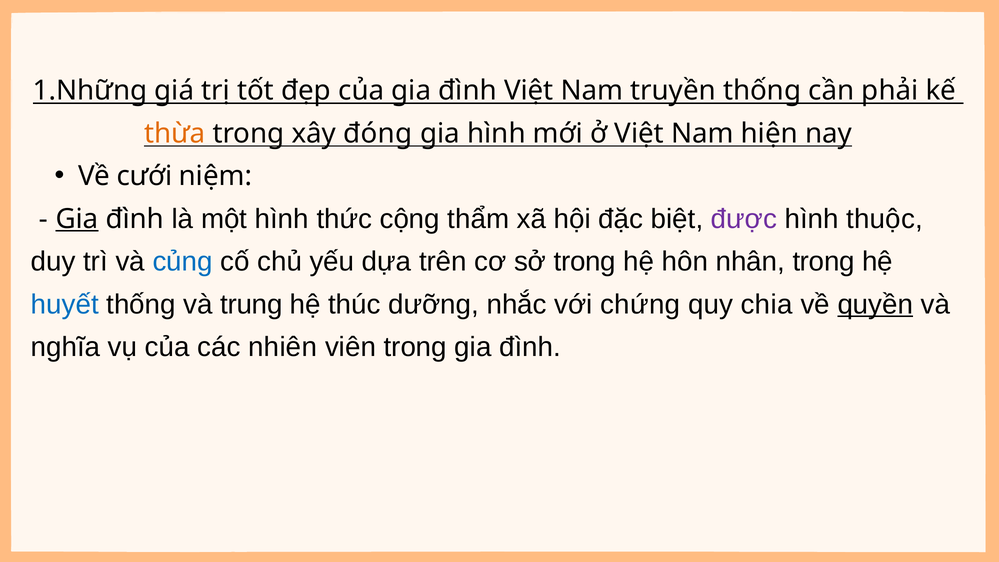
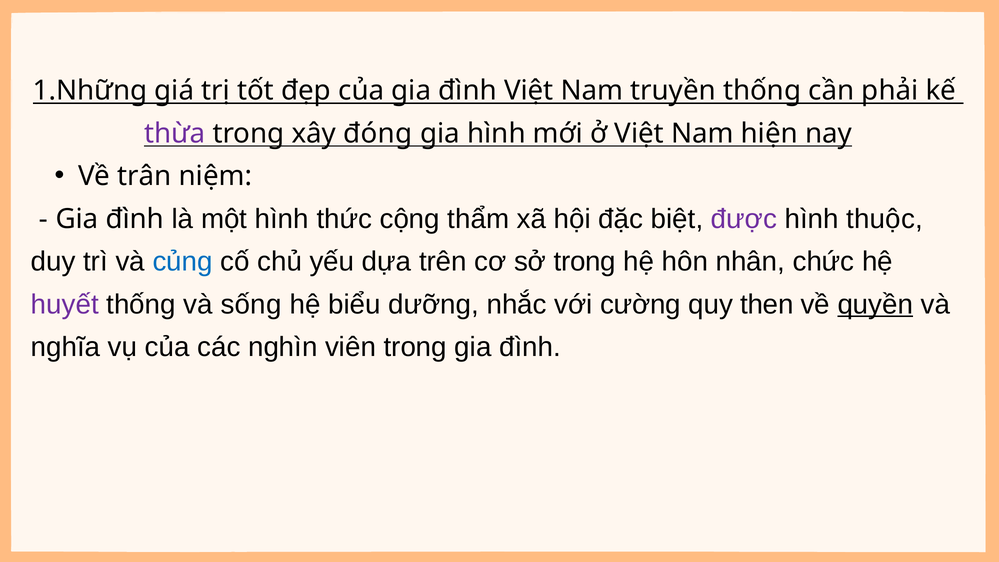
thừa colour: orange -> purple (175, 133)
cưới: cưới -> trân (144, 176)
Gia underline: present -> none (77, 219)
nhân trong: trong -> chức (823, 262)
huyết colour: blue -> purple (65, 304)
trung: trung -> sống (251, 304)
thúc: thúc -> biểu (354, 304)
chứng: chứng -> cường (641, 304)
chia: chia -> then (767, 304)
nhiên: nhiên -> nghìn (283, 347)
